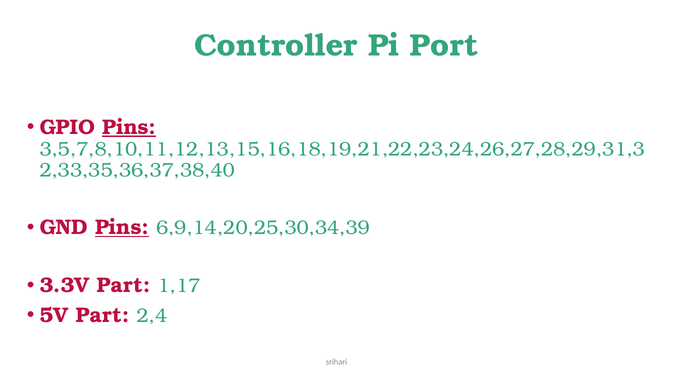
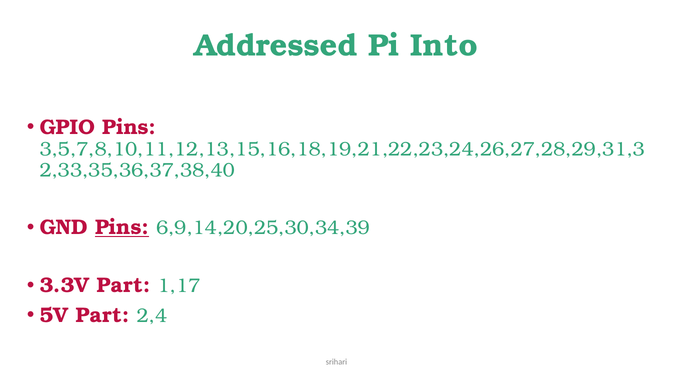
Controller: Controller -> Addressed (276, 45)
Port: Port -> Into (444, 45)
Pins underline: present -> none (129, 127)
